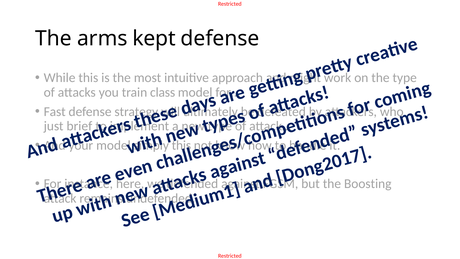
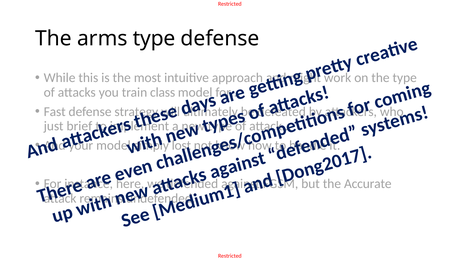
arms kept: kept -> type (154, 39)
this: this -> lost (181, 145)
Boosting: Boosting -> Accurate (368, 184)
